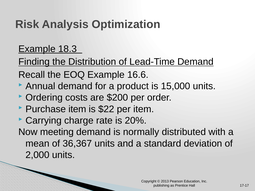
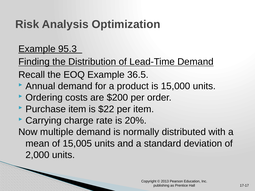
18.3: 18.3 -> 95.3 (67, 49)
16.6: 16.6 -> 36.5 (138, 75)
meeting: meeting -> multiple (57, 132)
36,367: 36,367 -> 15,005 (77, 144)
